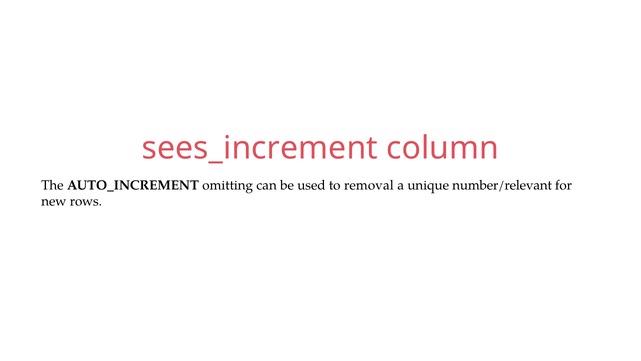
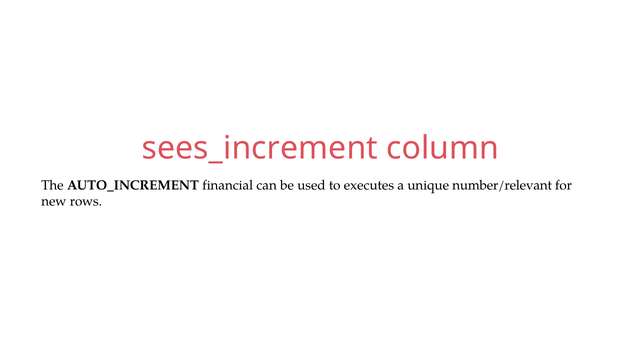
omitting: omitting -> financial (228, 185)
removal: removal -> executes (369, 185)
